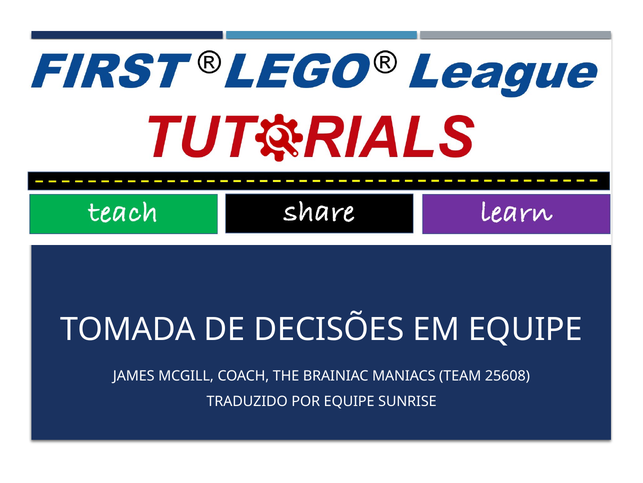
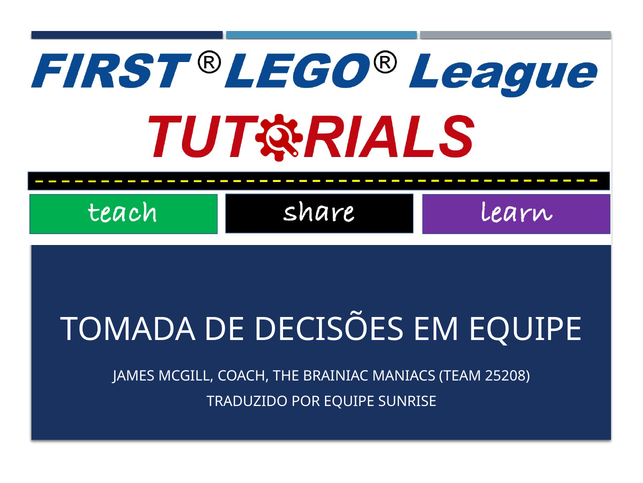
25608: 25608 -> 25208 (507, 376)
